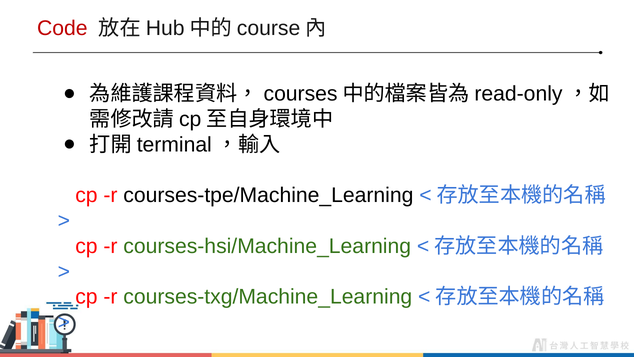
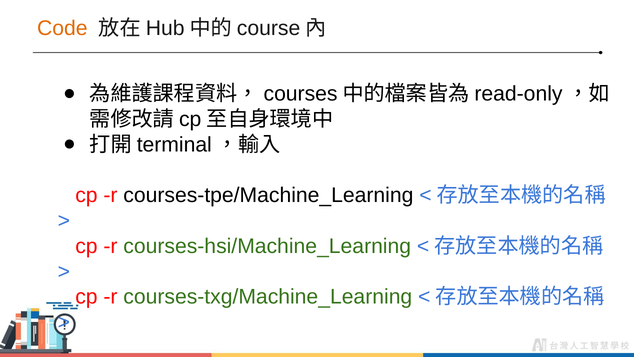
Code colour: red -> orange (62, 28)
